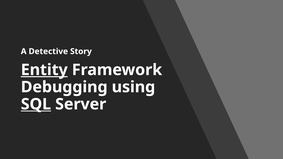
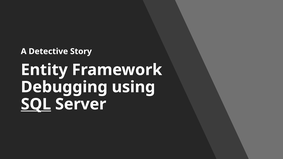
Entity underline: present -> none (44, 70)
